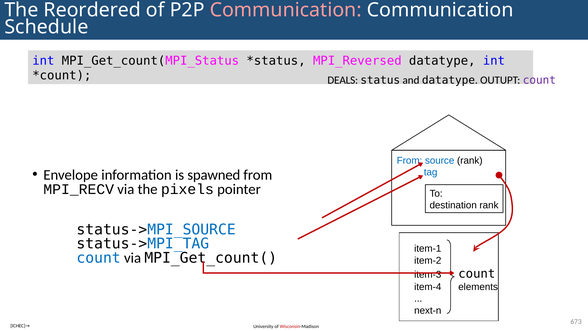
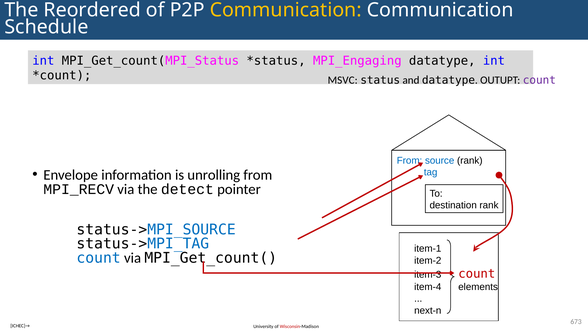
Communication colour: pink -> yellow (286, 10)
MPI_Reversed: MPI_Reversed -> MPI_Engaging (357, 61)
DEALS: DEALS -> MSVC (343, 80)
spawned: spawned -> unrolling (214, 175)
pixels: pixels -> detect (187, 189)
count colour: black -> red (477, 274)
